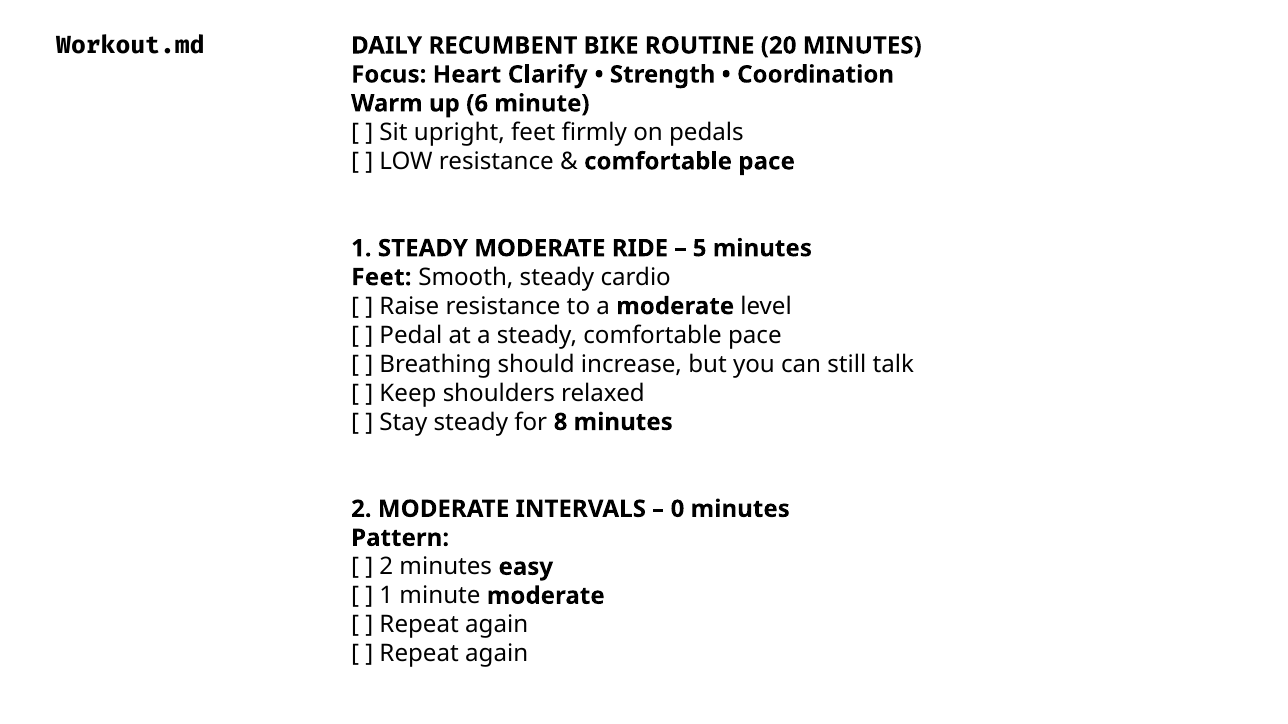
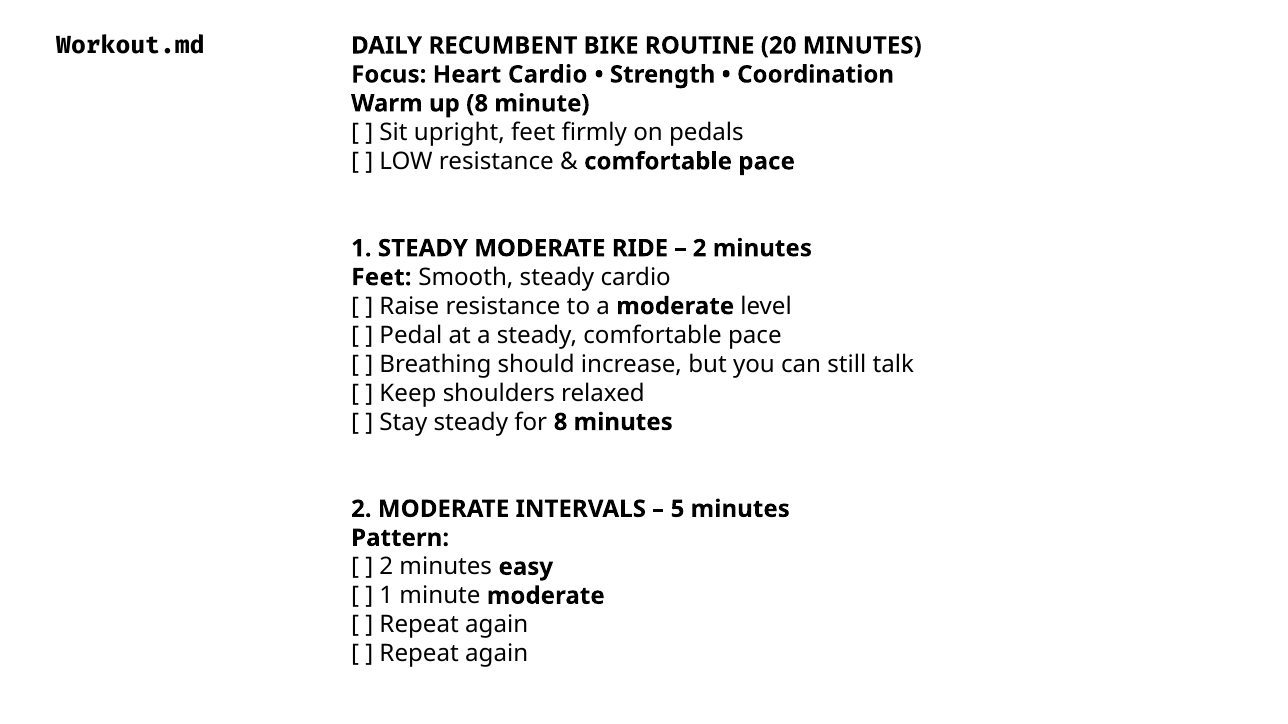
Heart Clarify: Clarify -> Cardio (548, 75)
up 6: 6 -> 8 (477, 104)
5: 5 -> 2 (700, 248)
0: 0 -> 5 (678, 509)
